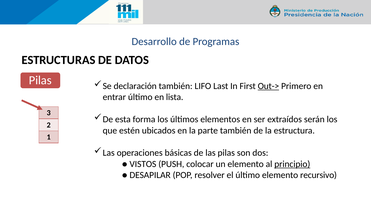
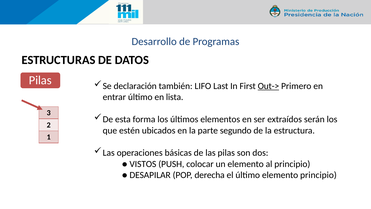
parte también: también -> segundo (236, 130)
principio underline: present -> none (292, 164)
resolver: resolver -> derecha (210, 175)
elemento recursivo: recursivo -> principio (318, 175)
